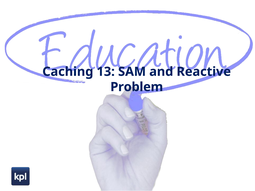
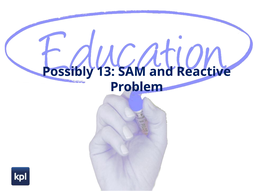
Caching: Caching -> Possibly (68, 72)
